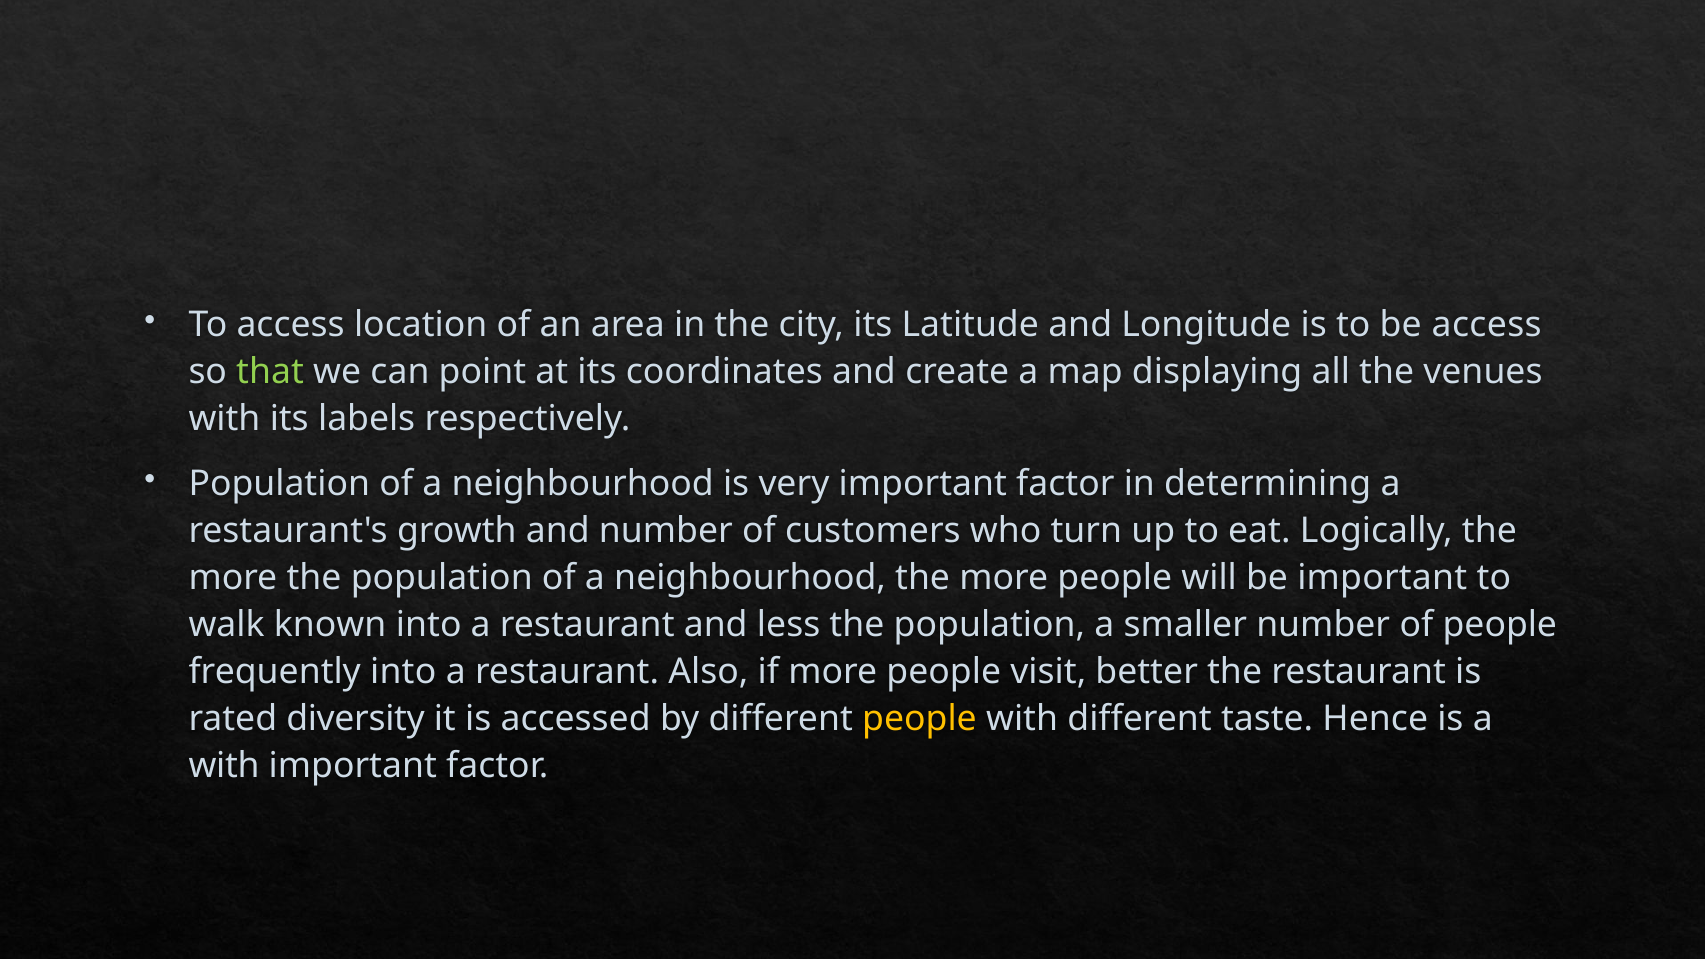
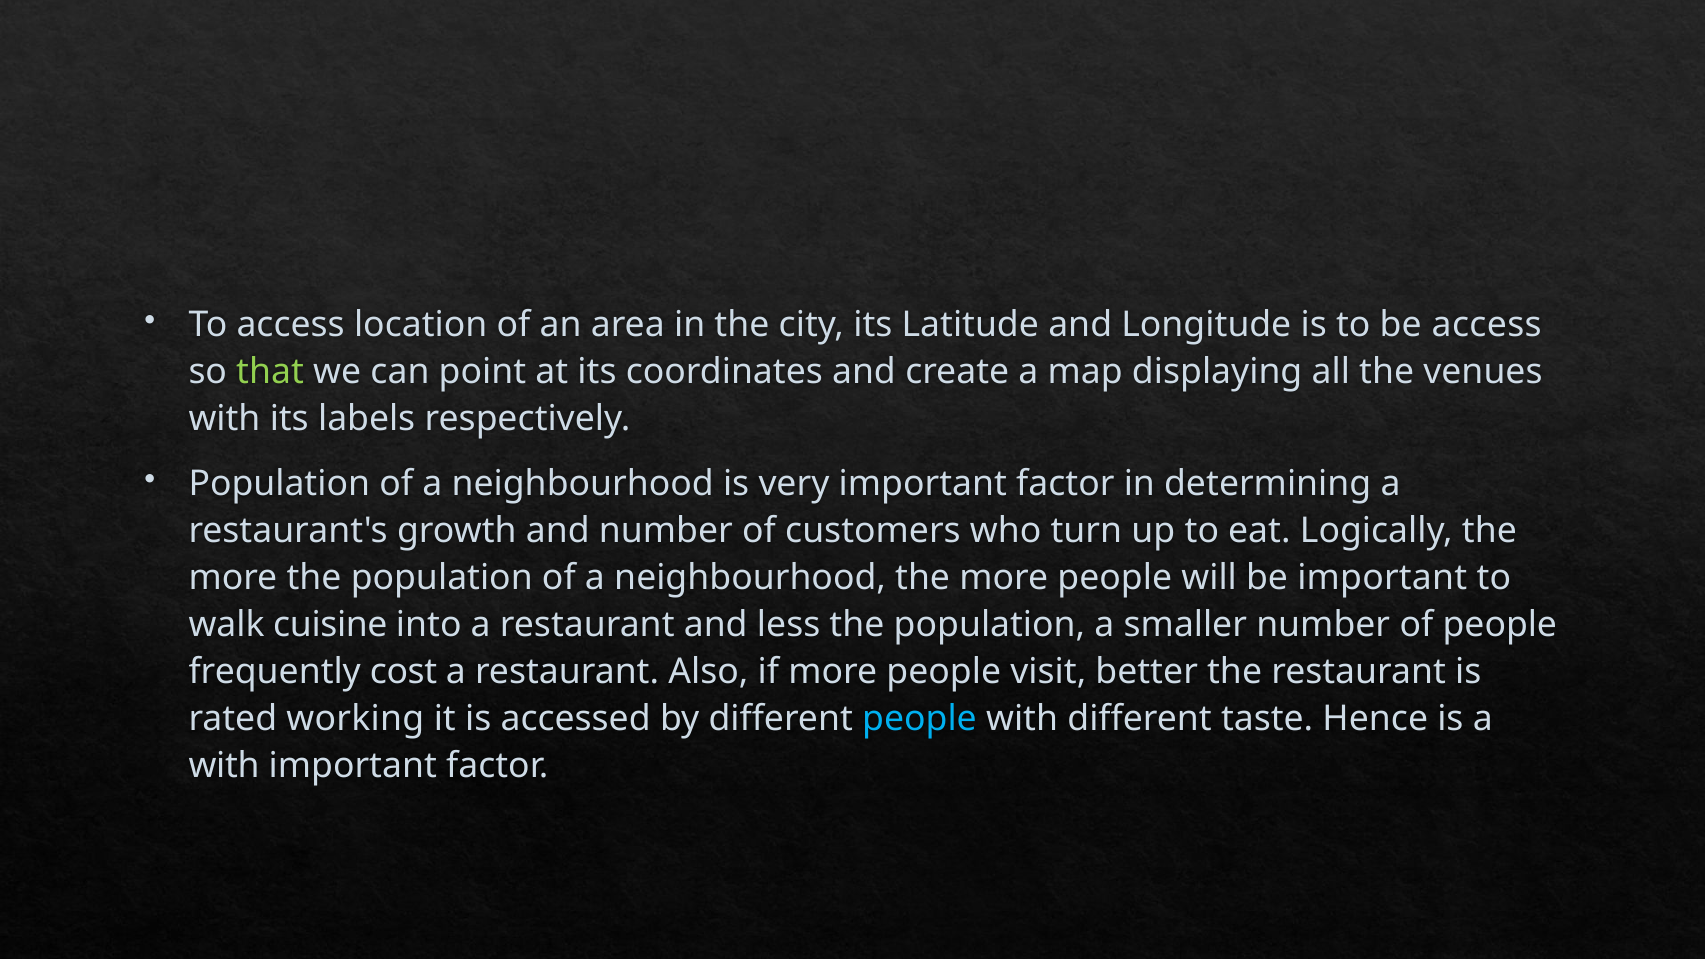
known: known -> cuisine (330, 625)
frequently into: into -> cost (404, 672)
diversity: diversity -> working (355, 719)
people colour: yellow -> light blue (919, 719)
